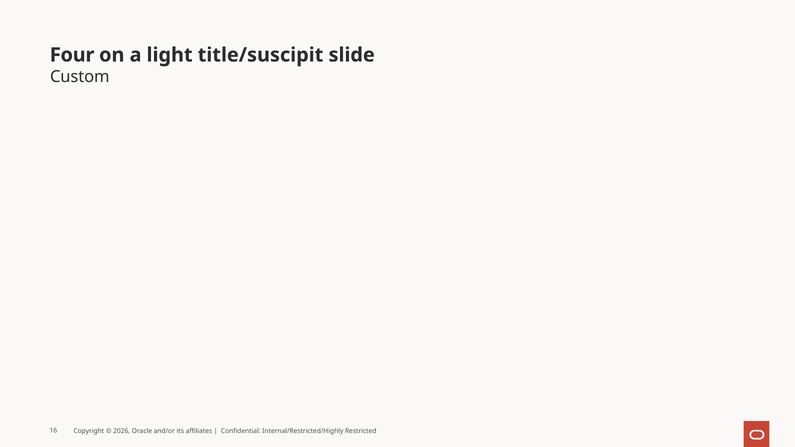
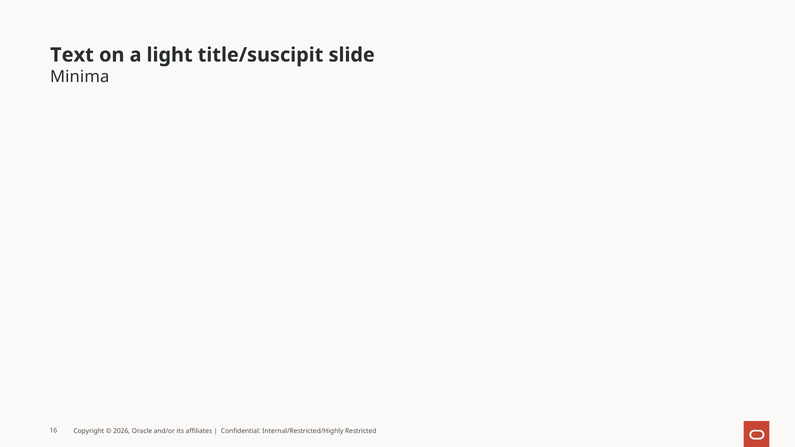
Four: Four -> Text (72, 55)
Custom: Custom -> Minima (80, 77)
